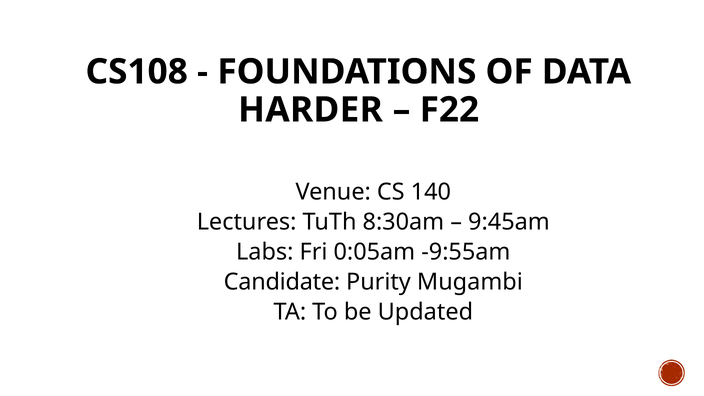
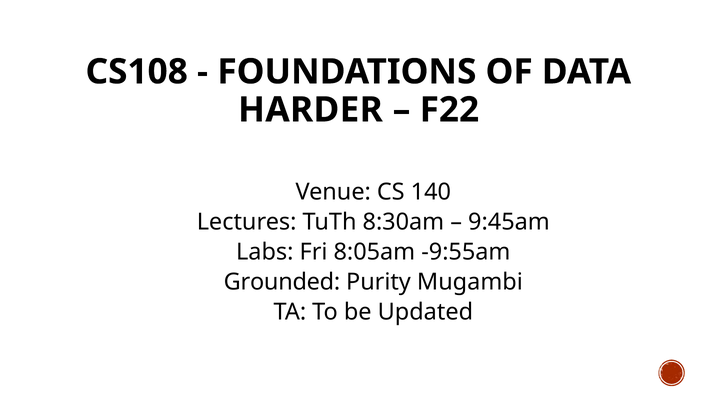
0:05am: 0:05am -> 8:05am (374, 252)
Candidate: Candidate -> Grounded (282, 282)
